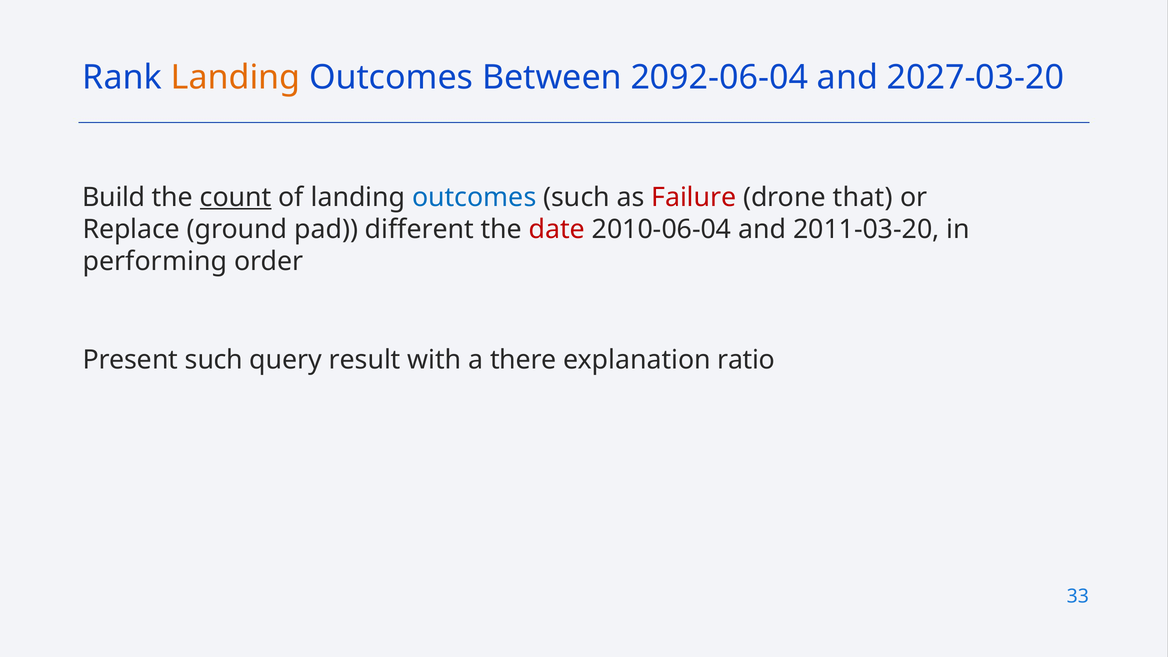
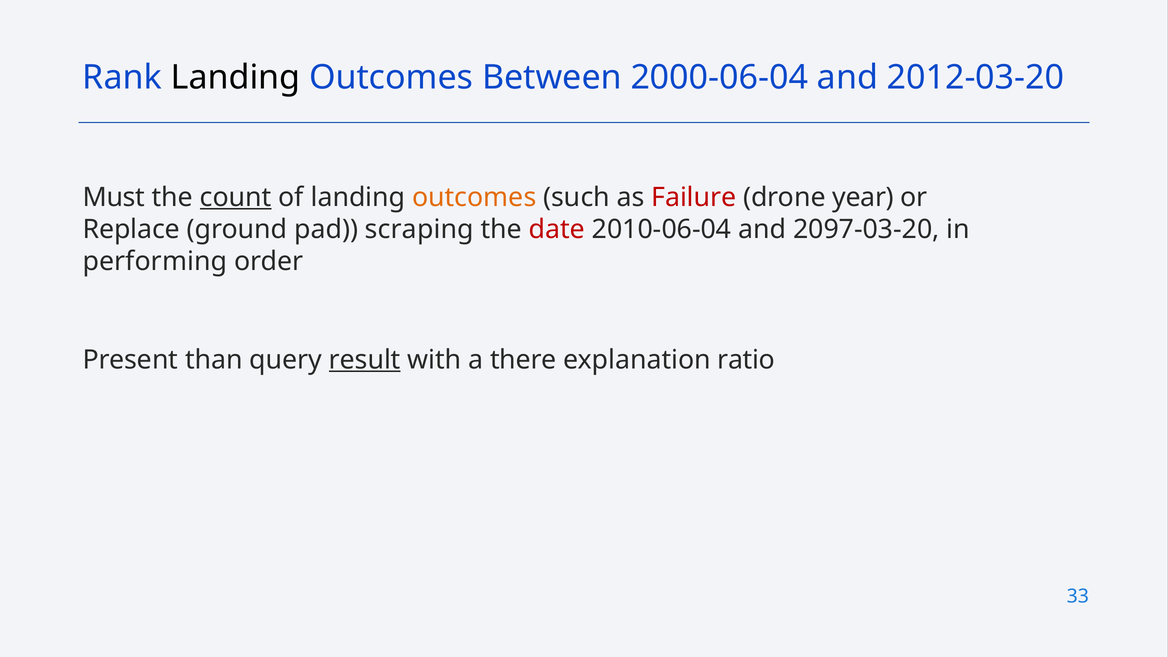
Landing colour: orange -> black (236, 78)
2092-06-04: 2092-06-04 -> 2000-06-04 (719, 78)
2027-03-20: 2027-03-20 -> 2012-03-20 (976, 78)
Build: Build -> Must (114, 197)
outcomes colour: blue -> orange (474, 197)
that: that -> year (863, 197)
different: different -> scraping (419, 229)
2011-03-20: 2011-03-20 -> 2097-03-20 (866, 229)
Present such: such -> than (214, 360)
result underline: none -> present (365, 360)
